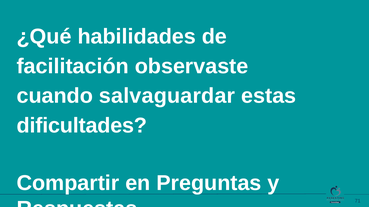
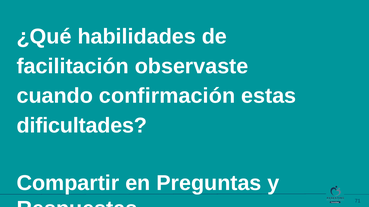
salvaguardar: salvaguardar -> confirmación (167, 96)
